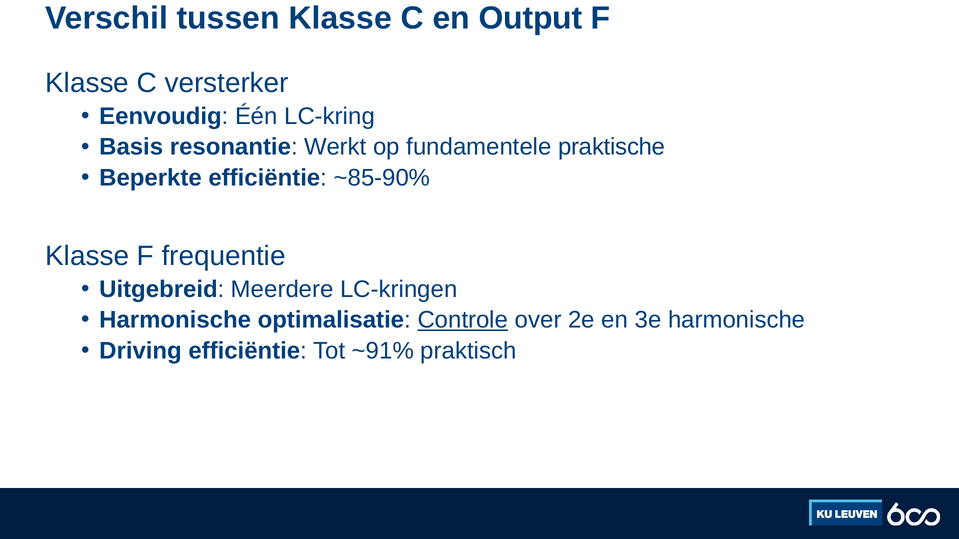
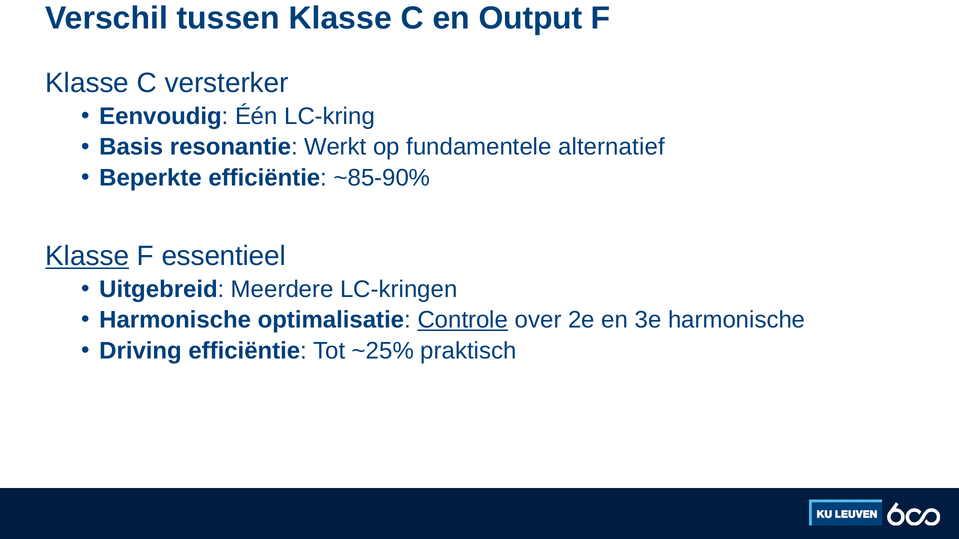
praktische: praktische -> alternatief (611, 147)
Klasse underline: none -> present (87, 256)
frequentie: frequentie -> essentieel (224, 256)
~91%: ~91% -> ~25% (383, 351)
